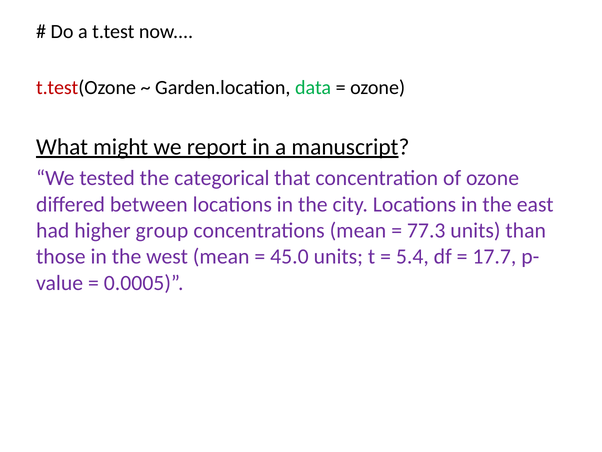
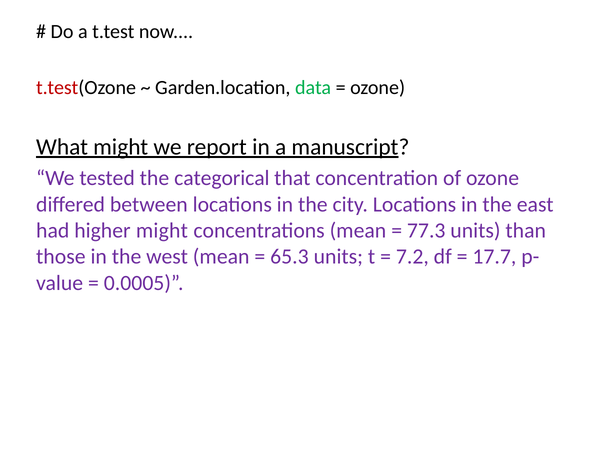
higher group: group -> might (162, 230)
45.0: 45.0 -> 65.3 (289, 256)
5.4: 5.4 -> 7.2 (412, 256)
